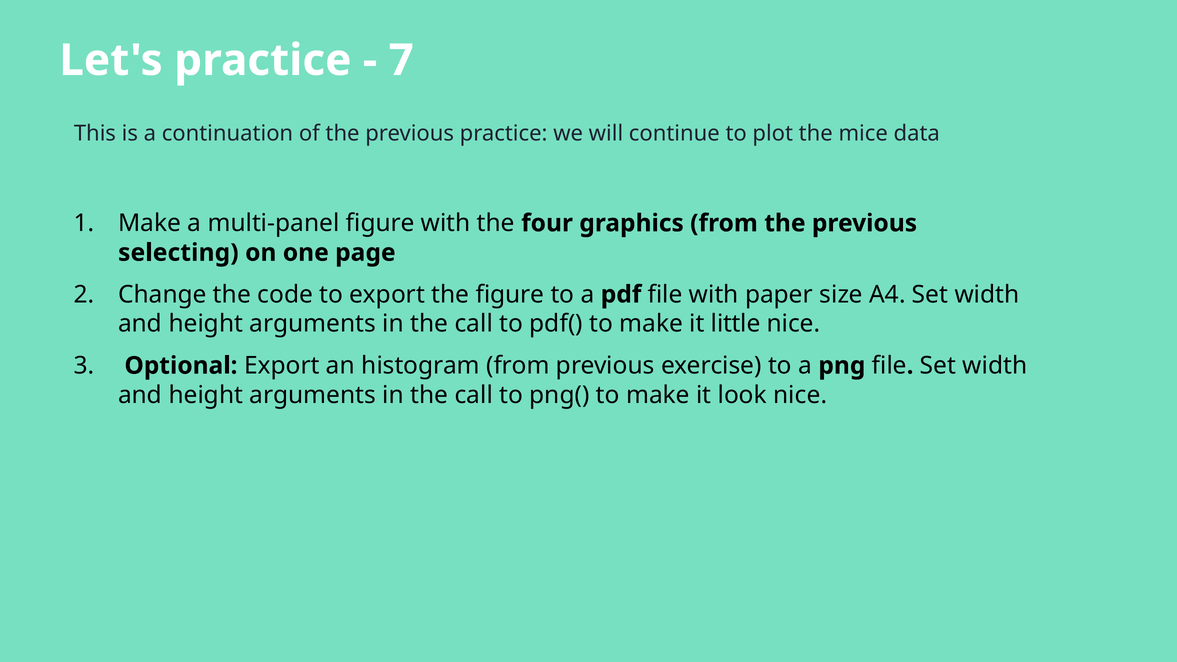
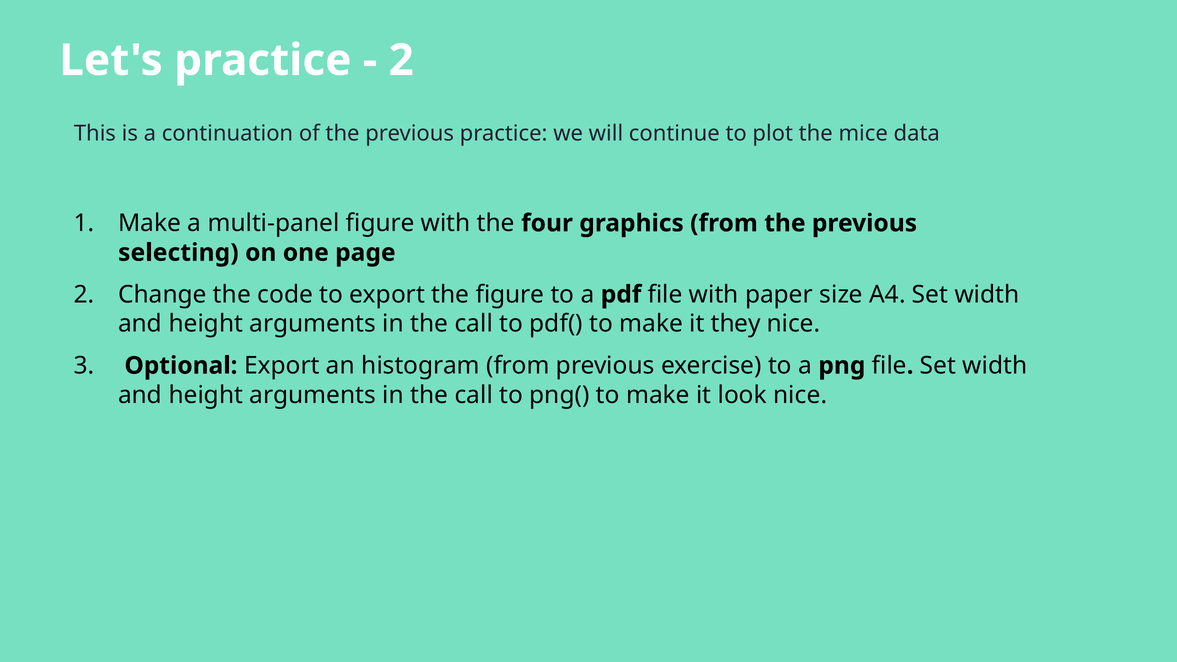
7: 7 -> 2 (401, 60)
little: little -> they (736, 324)
